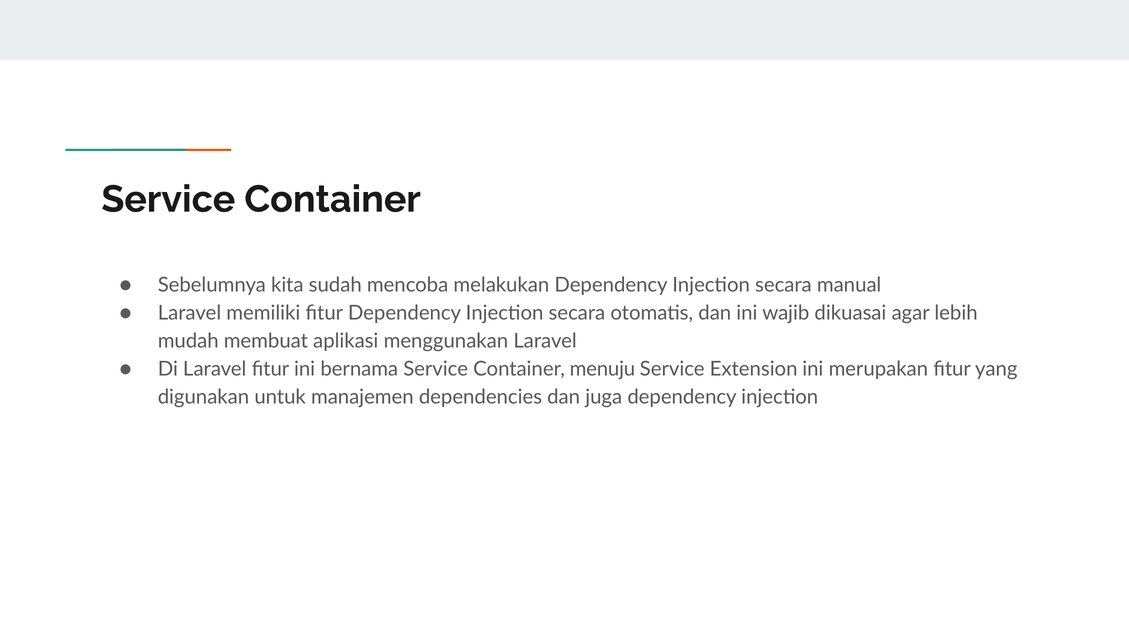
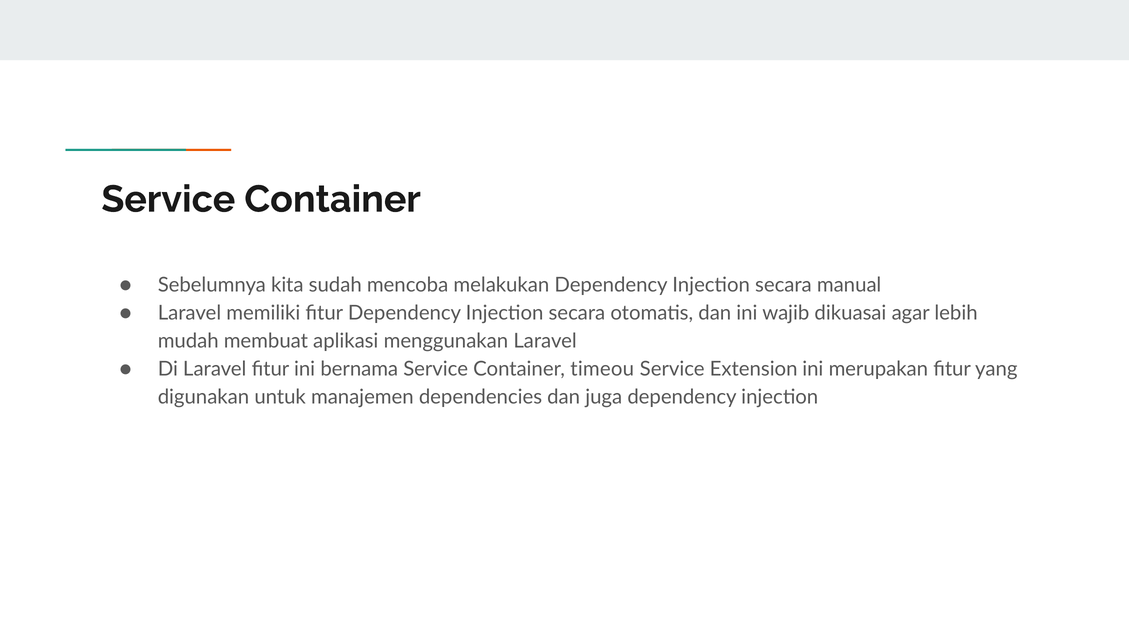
menuju: menuju -> timeou (602, 369)
